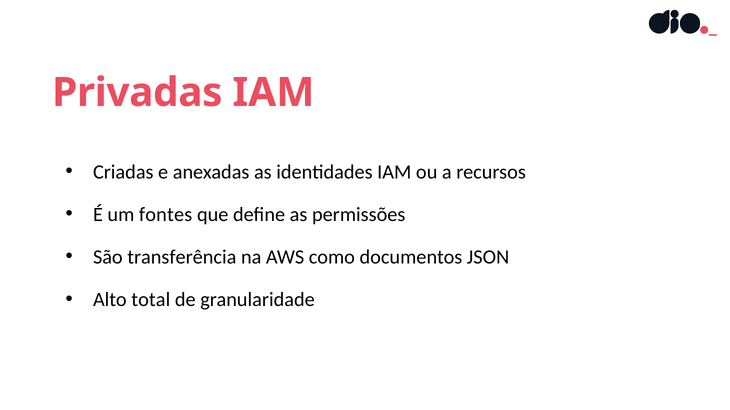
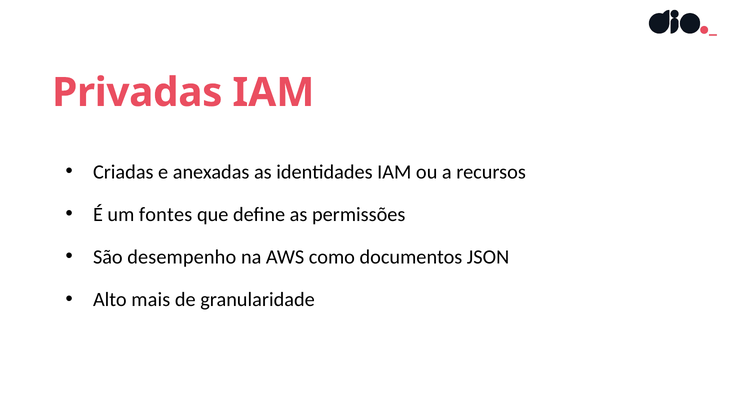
transferência: transferência -> desempenho (182, 257)
total: total -> mais (151, 300)
